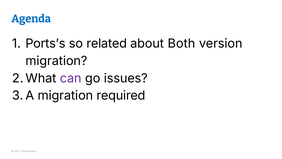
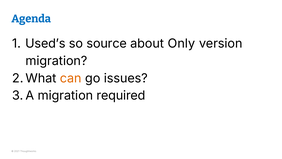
Ports’s: Ports’s -> Used’s (45, 44)
related: related -> source (107, 44)
Both: Both -> Only (181, 44)
can colour: purple -> orange (71, 78)
